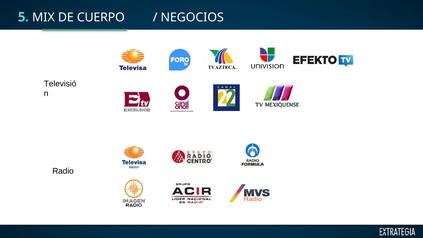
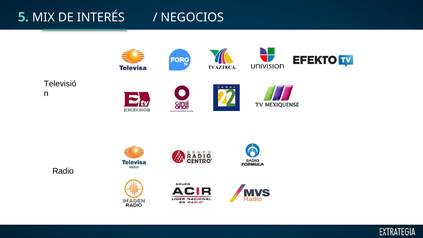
CUERPO: CUERPO -> INTERÉS (101, 17)
